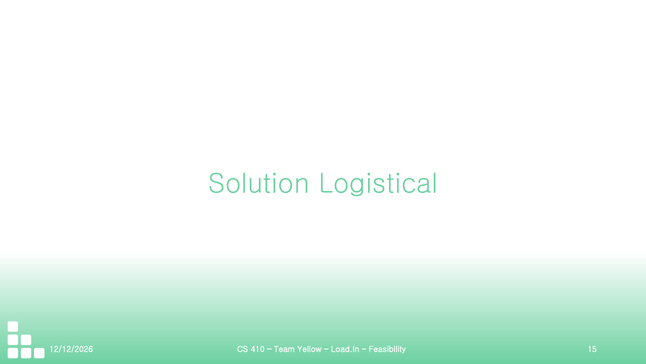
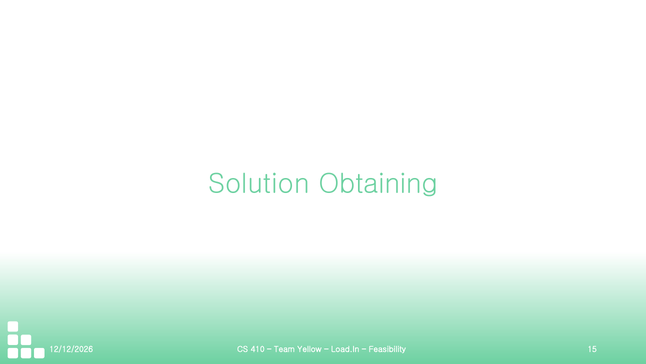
Logistical: Logistical -> Obtaining (378, 184)
